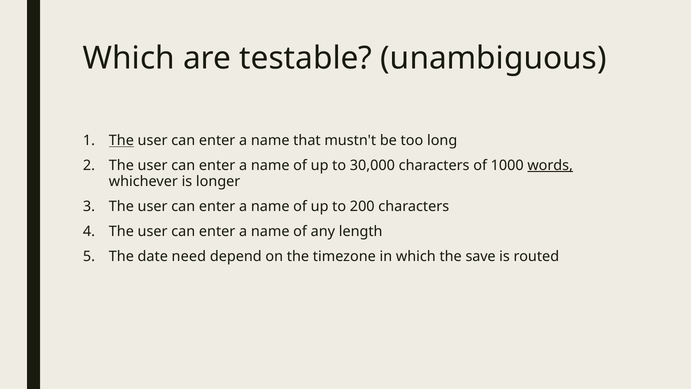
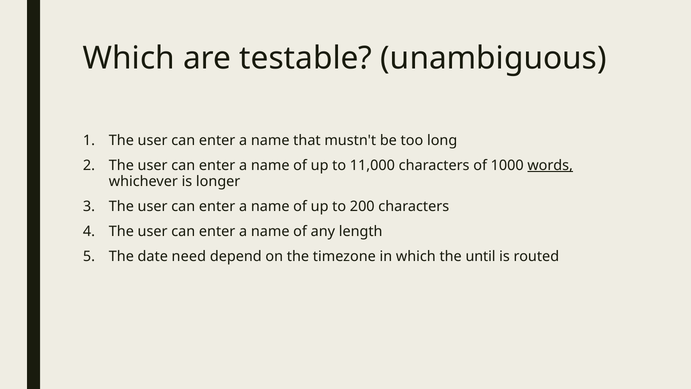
The underline: present -> none (121, 140)
30,000: 30,000 -> 11,000 (372, 165)
save: save -> until (481, 256)
